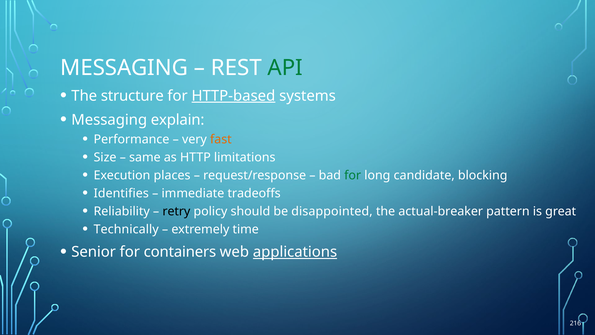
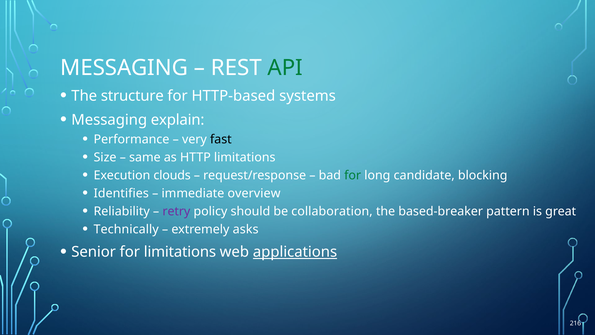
HTTP-based underline: present -> none (233, 96)
fast colour: orange -> black (221, 139)
places: places -> clouds (172, 175)
tradeoffs: tradeoffs -> overview (254, 193)
retry colour: black -> purple (176, 211)
disappointed: disappointed -> collaboration (332, 211)
actual-breaker: actual-breaker -> based-breaker (441, 211)
time: time -> asks (246, 229)
for containers: containers -> limitations (180, 252)
